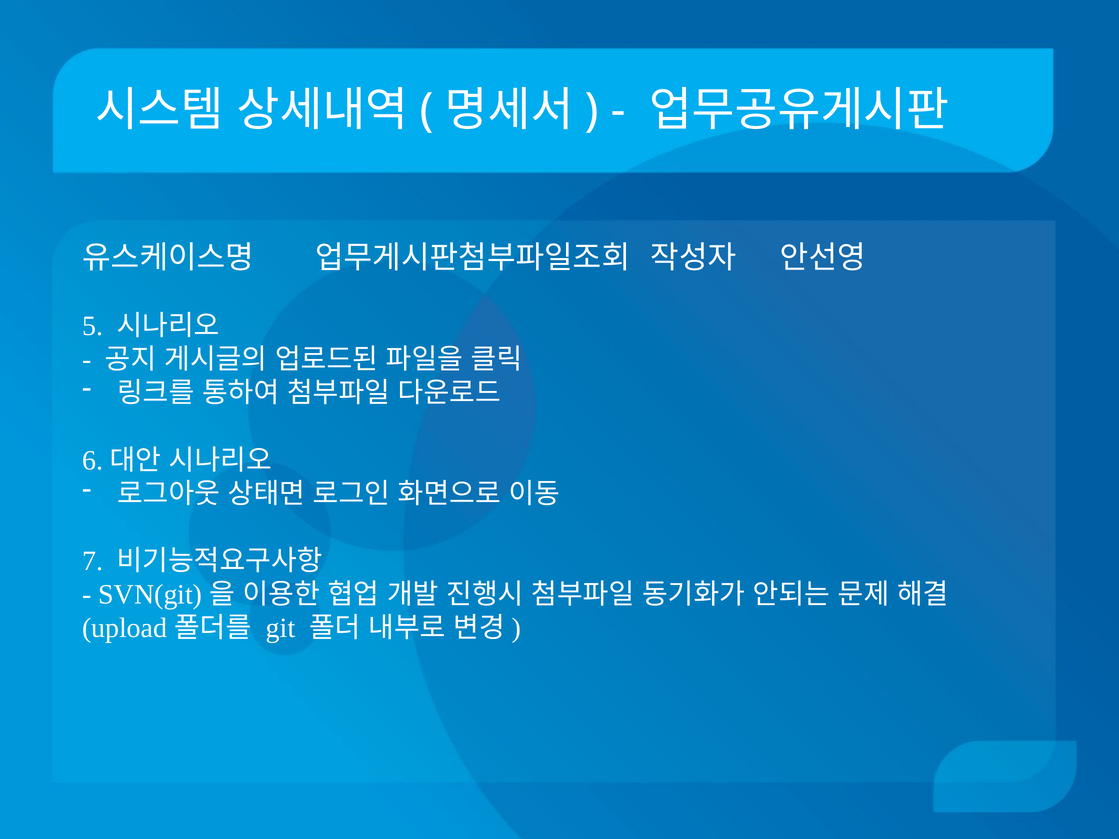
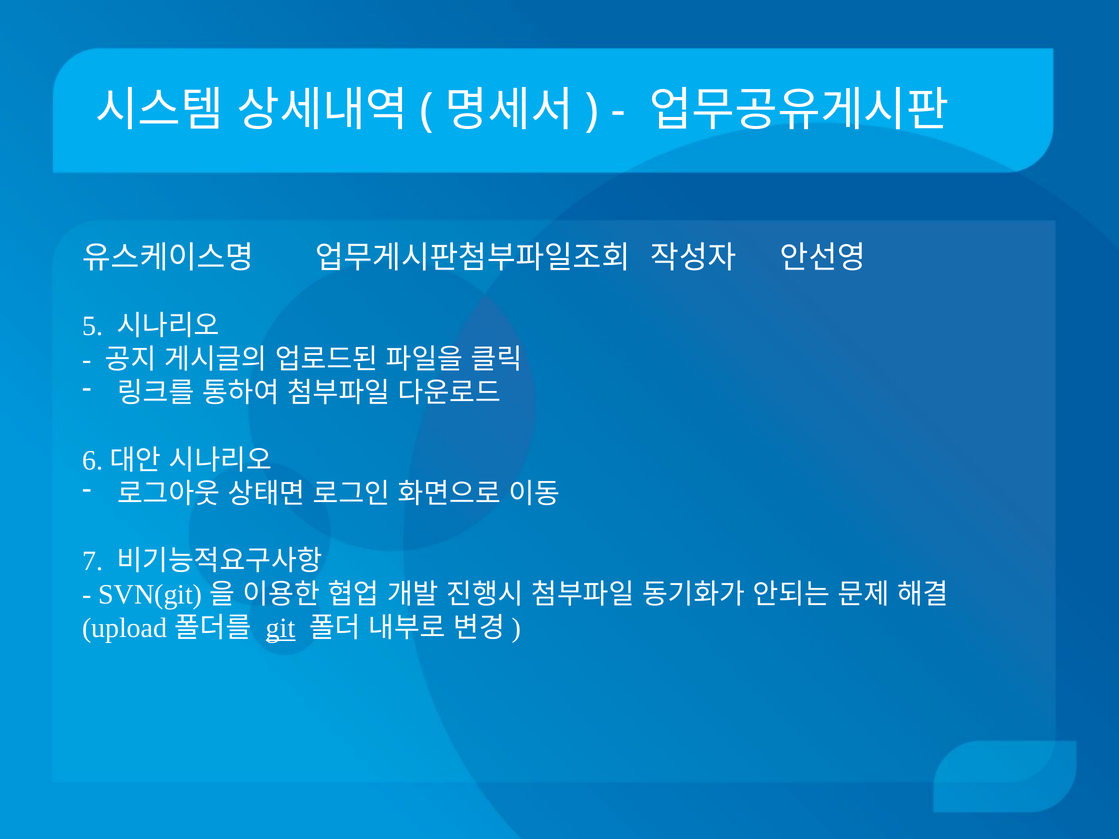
git underline: none -> present (281, 628)
